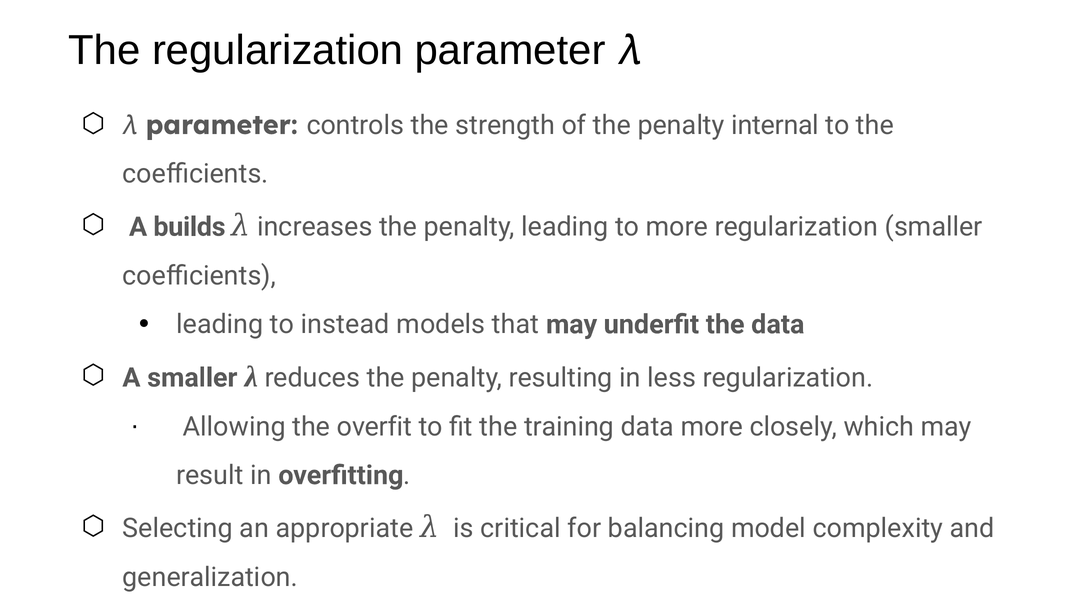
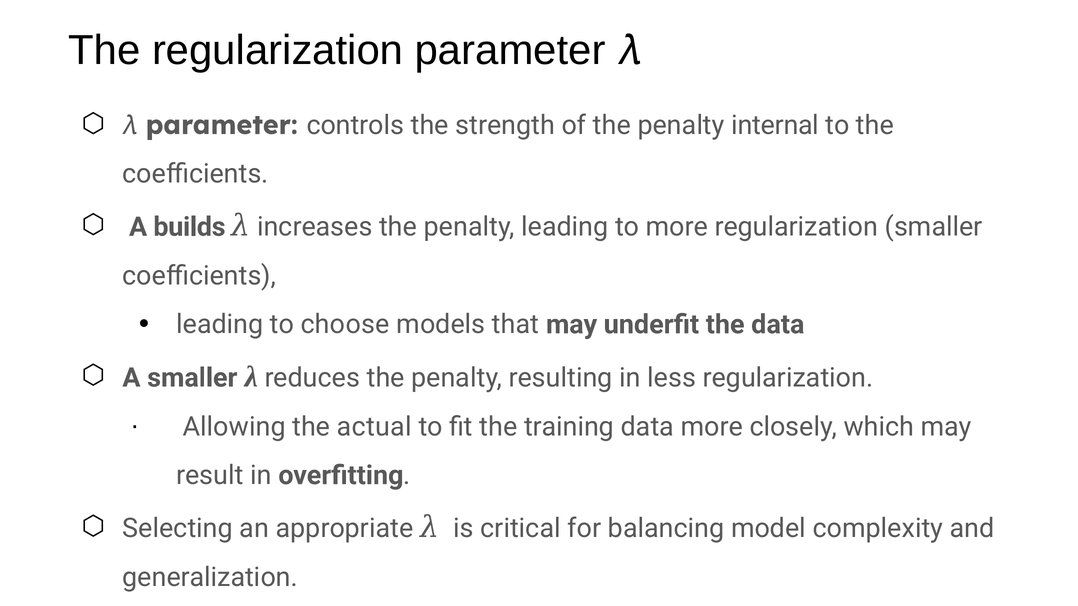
instead: instead -> choose (345, 325)
overfit: overfit -> actual (374, 427)
